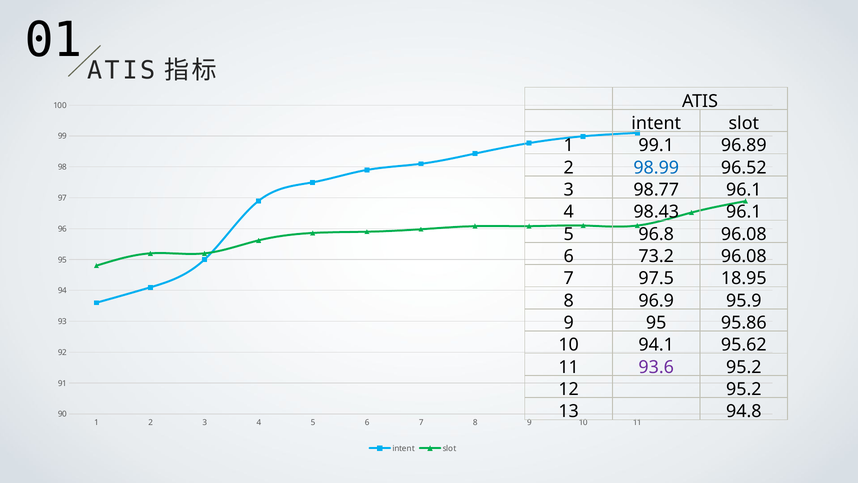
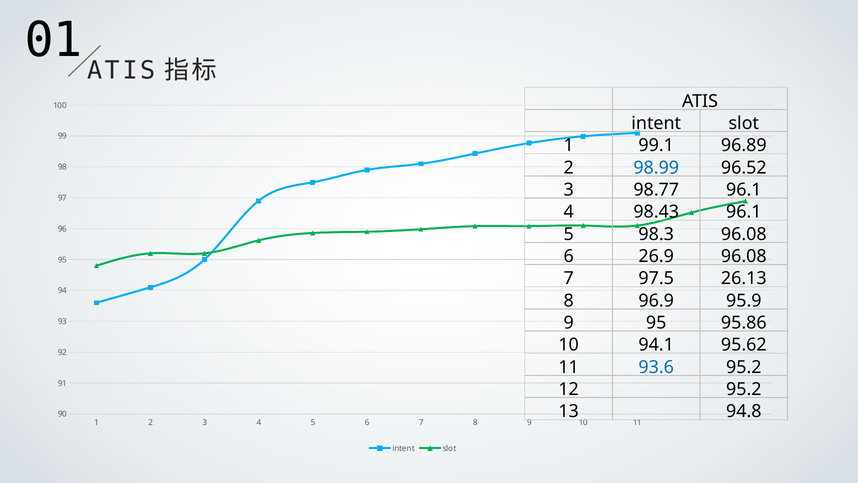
96.8: 96.8 -> 98.3 (656, 234)
73.2: 73.2 -> 26.9 (656, 256)
18.95: 18.95 -> 26.13 (744, 278)
93.6 colour: purple -> blue (656, 367)
